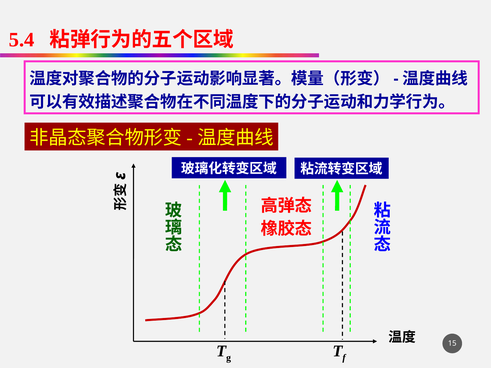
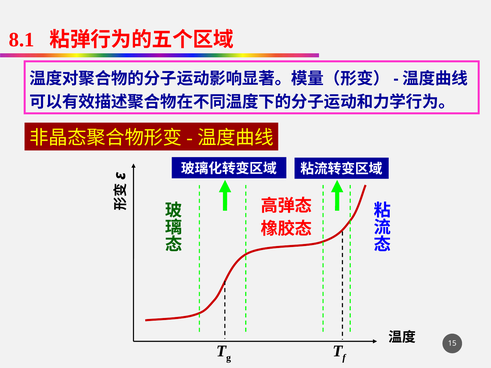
5.4: 5.4 -> 8.1 (22, 40)
